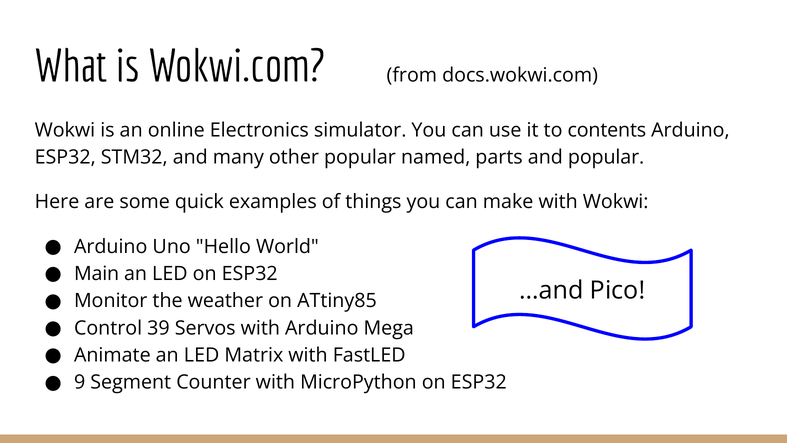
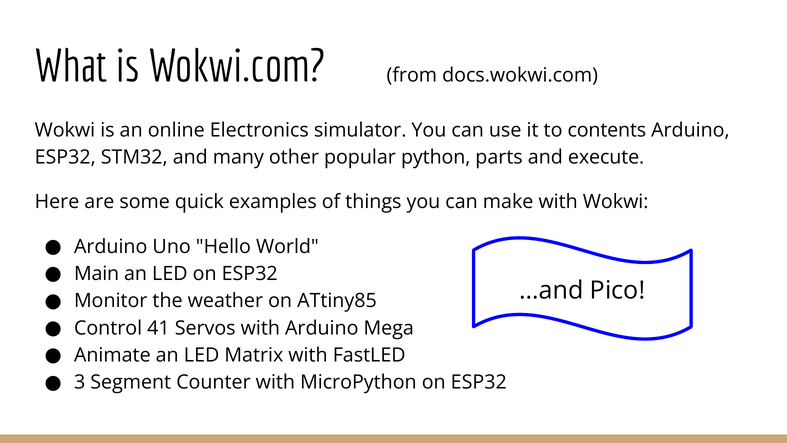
named: named -> python (436, 157)
and popular: popular -> execute (606, 157)
39: 39 -> 41 (158, 328)
9: 9 -> 3 (80, 382)
